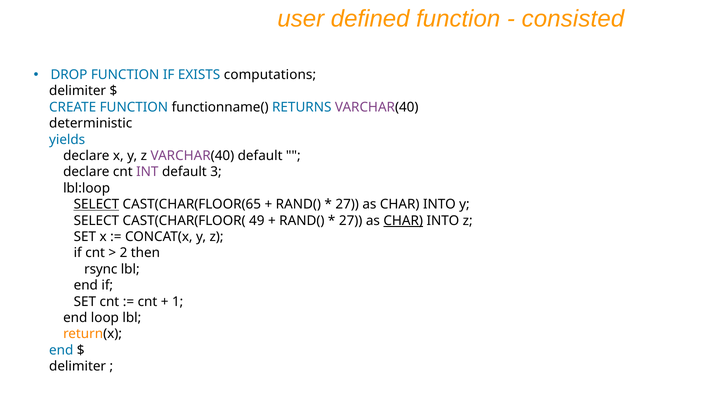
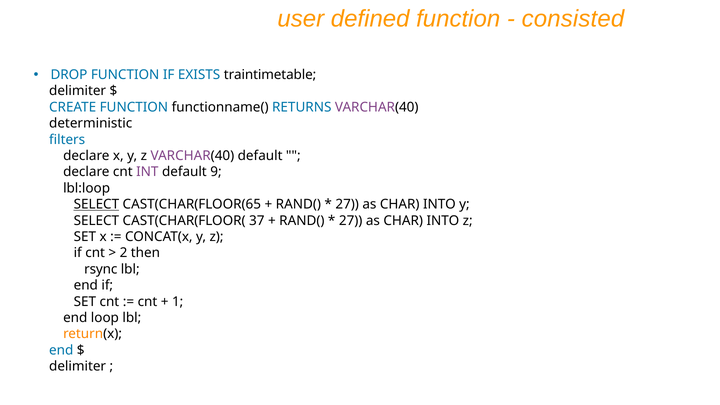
computations: computations -> traintimetable (270, 75)
yields: yields -> filters (67, 140)
3: 3 -> 9 (216, 172)
49: 49 -> 37 (257, 221)
CHAR underline: present -> none (403, 221)
